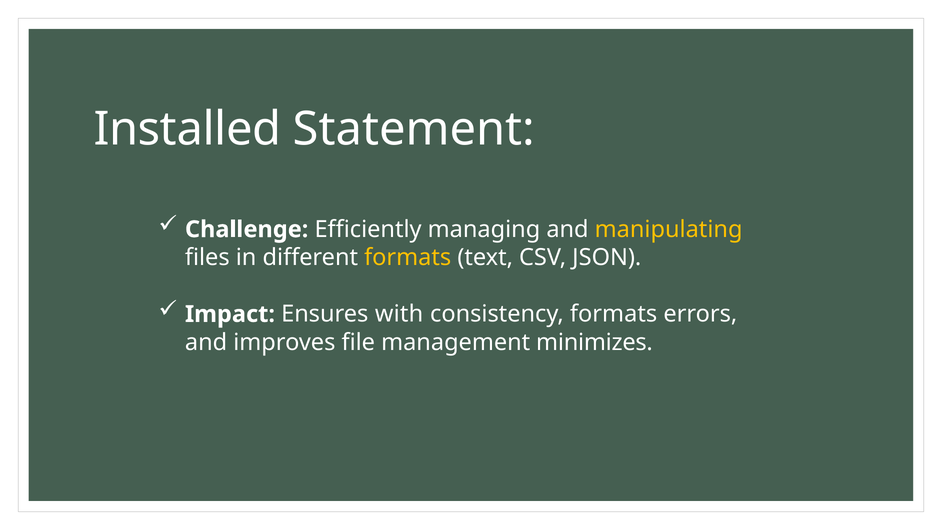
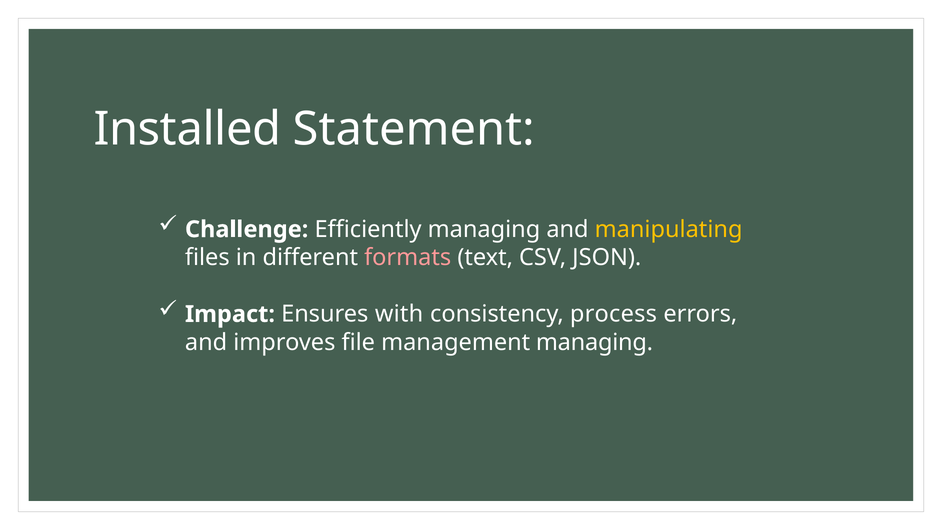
formats colour: yellow -> pink (408, 258)
consistency formats: formats -> process (613, 314)
management minimizes: minimizes -> managing (594, 342)
